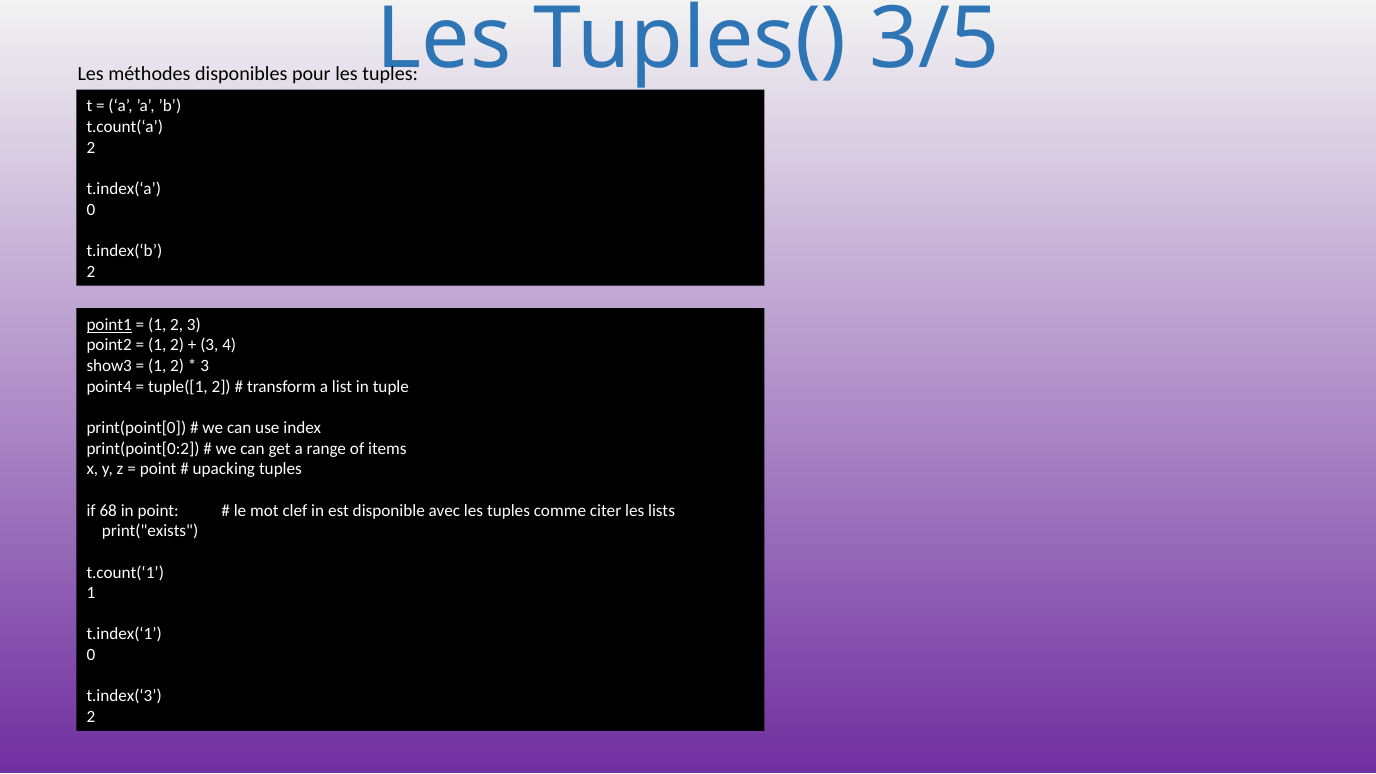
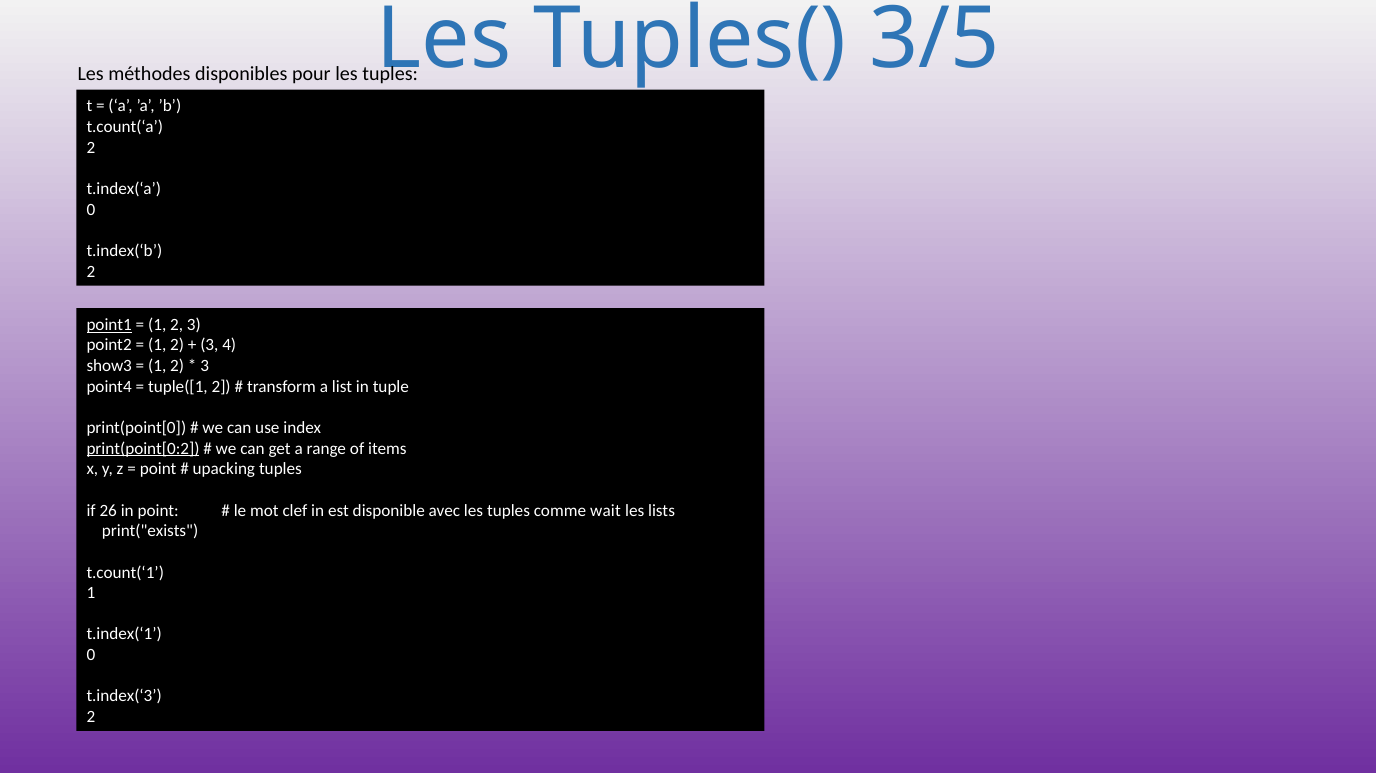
print(point[0:2 underline: none -> present (143, 448)
68: 68 -> 26 (108, 510)
citer: citer -> wait (605, 510)
